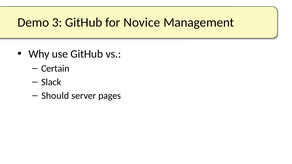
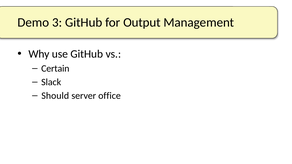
Novice: Novice -> Output (142, 22)
pages: pages -> office (110, 96)
